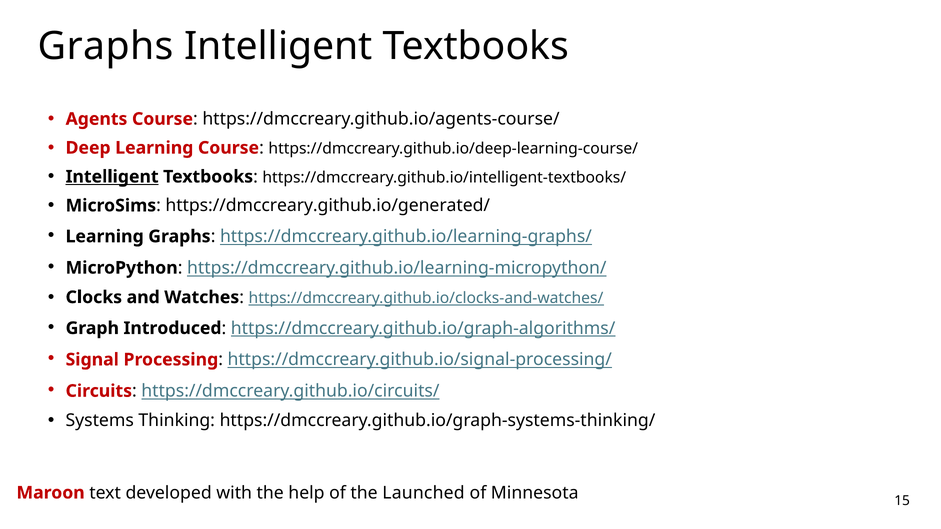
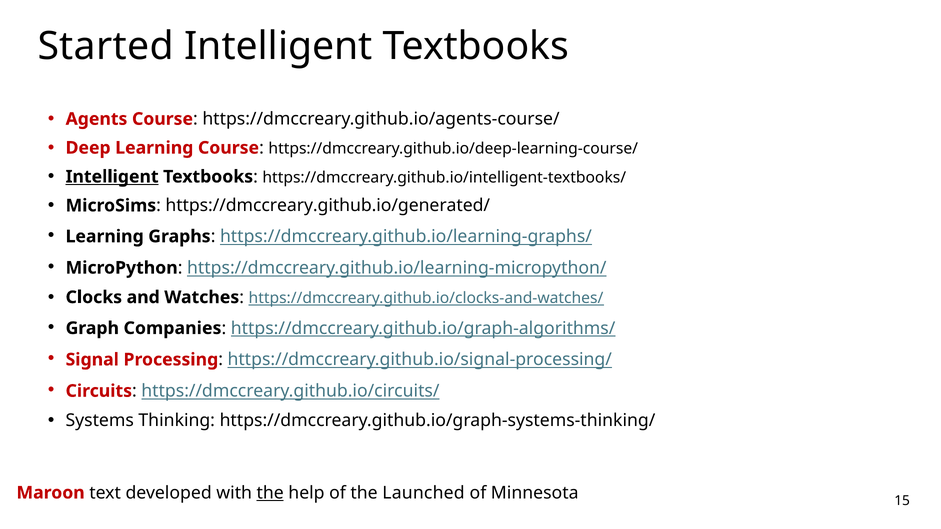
Graphs: Graphs -> Started (106, 46)
Introduced: Introduced -> Companies (173, 328)
the underline: none -> present (270, 493)
